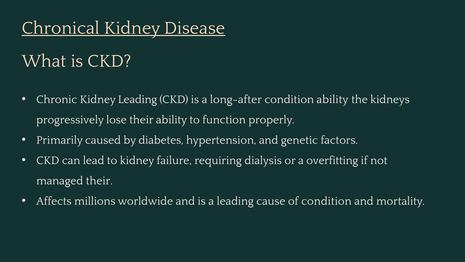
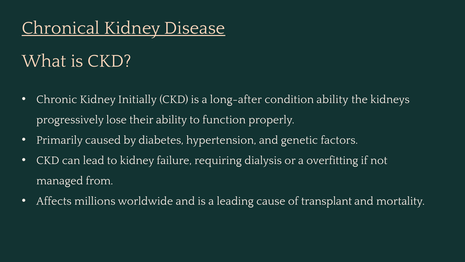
Kidney Leading: Leading -> Initially (137, 99)
managed their: their -> from (99, 181)
of condition: condition -> transplant (327, 201)
